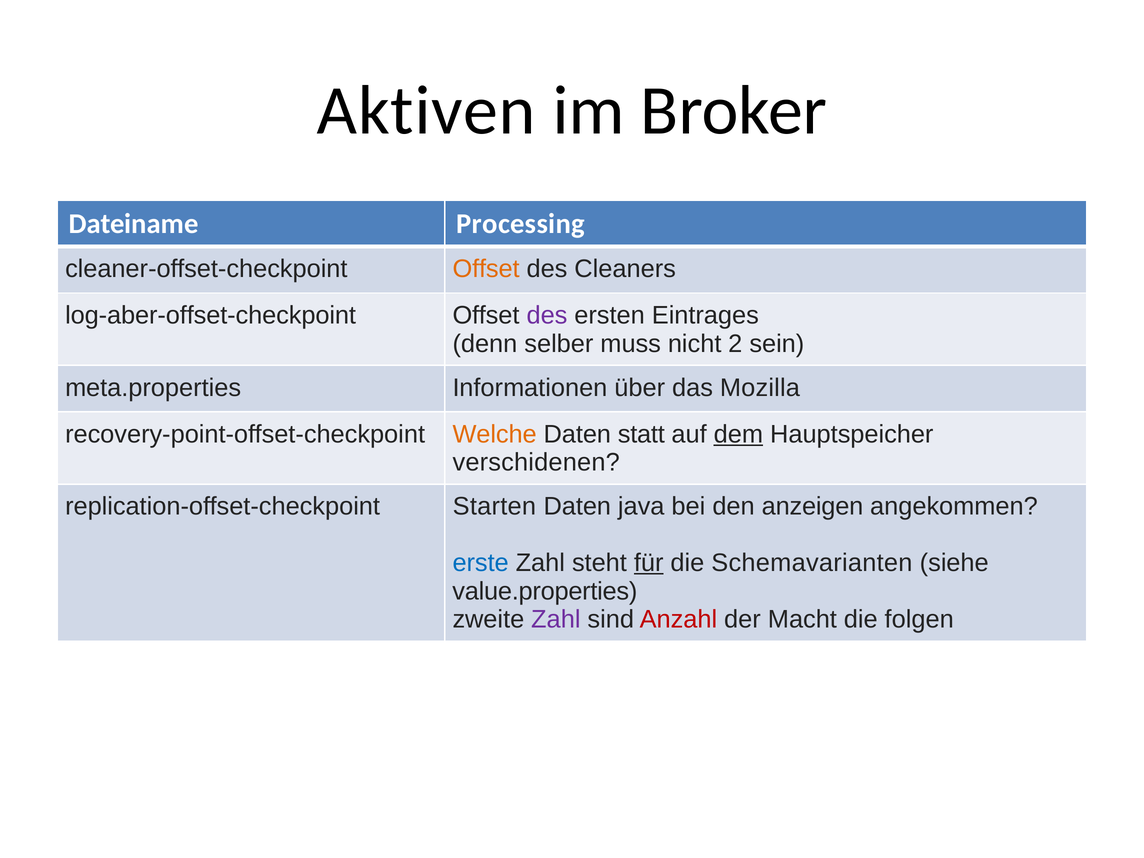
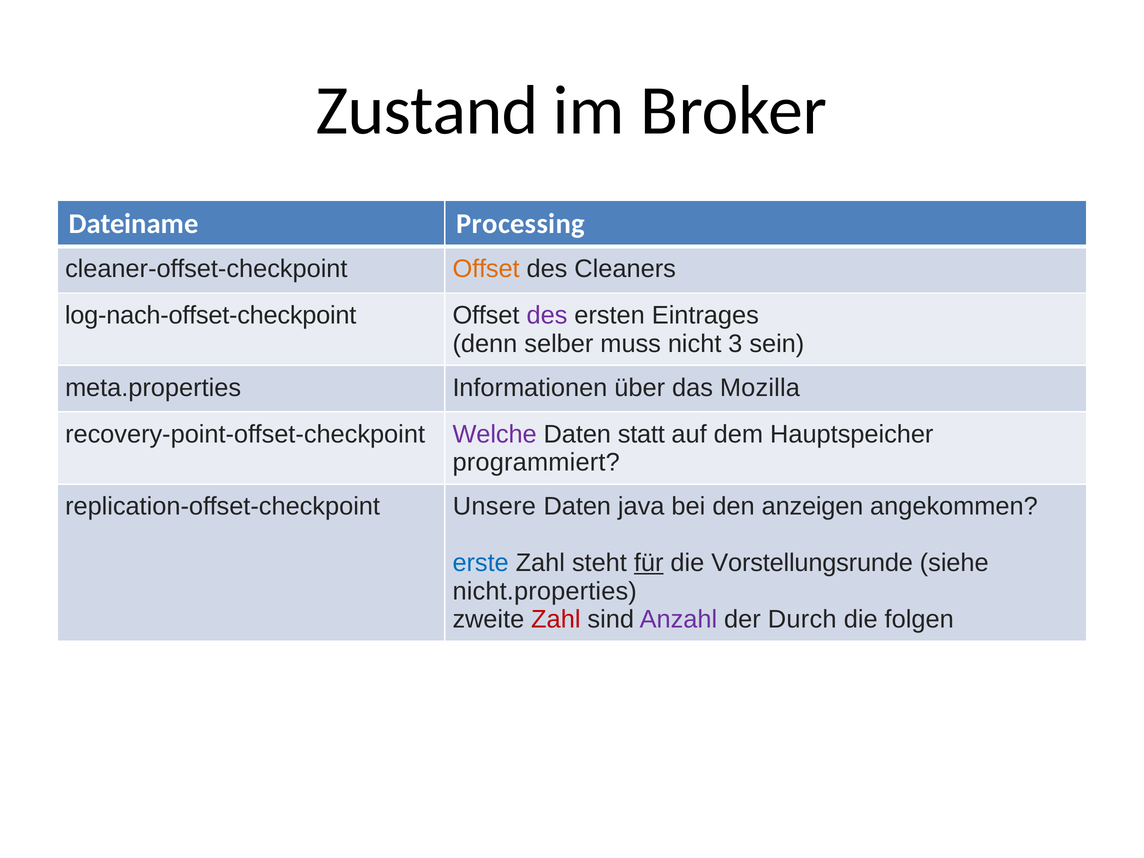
Aktiven: Aktiven -> Zustand (427, 111)
log-aber-offset-checkpoint: log-aber-offset-checkpoint -> log-nach-offset-checkpoint (211, 315)
2: 2 -> 3 (735, 344)
Welche colour: orange -> purple (495, 434)
dem underline: present -> none (738, 434)
verschidenen: verschidenen -> programmiert (536, 462)
Starten: Starten -> Unsere (494, 507)
Schemavarianten: Schemavarianten -> Vorstellungsrunde (812, 563)
value.properties: value.properties -> nicht.properties (545, 591)
Zahl colour: purple -> red (556, 620)
Anzahl colour: red -> purple (678, 620)
Macht: Macht -> Durch (802, 620)
